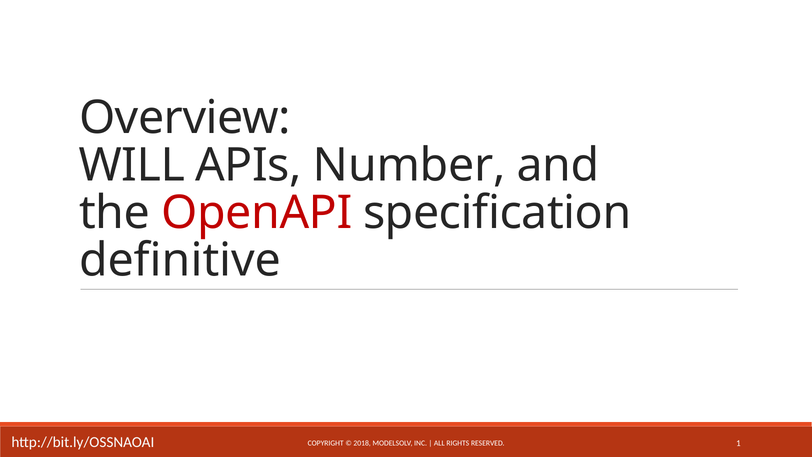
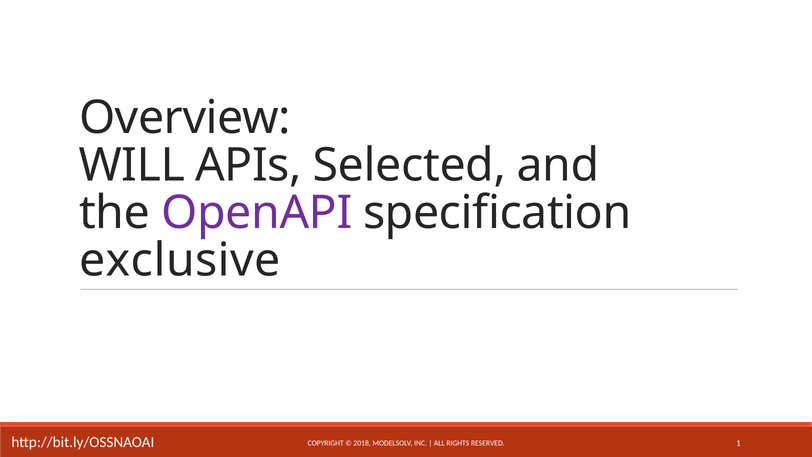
Number: Number -> Selected (409, 165)
OpenAPI colour: red -> purple (257, 213)
definitive: definitive -> exclusive (180, 260)
